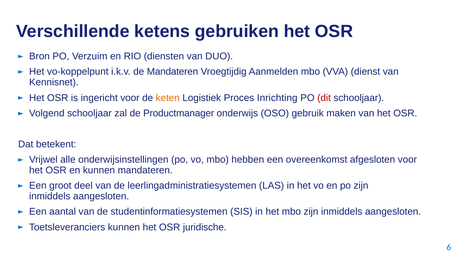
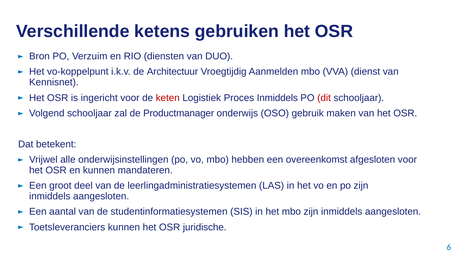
de Mandateren: Mandateren -> Architectuur (173, 72)
keten colour: orange -> red (168, 98)
Proces Inrichting: Inrichting -> Inmiddels (277, 98)
